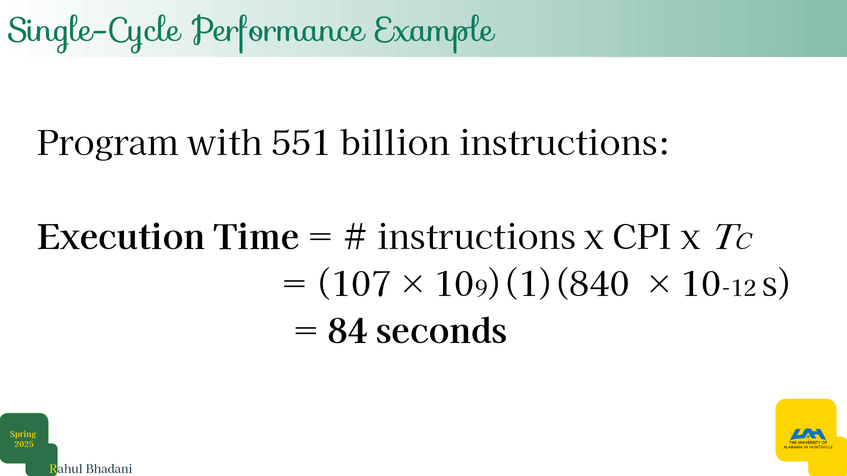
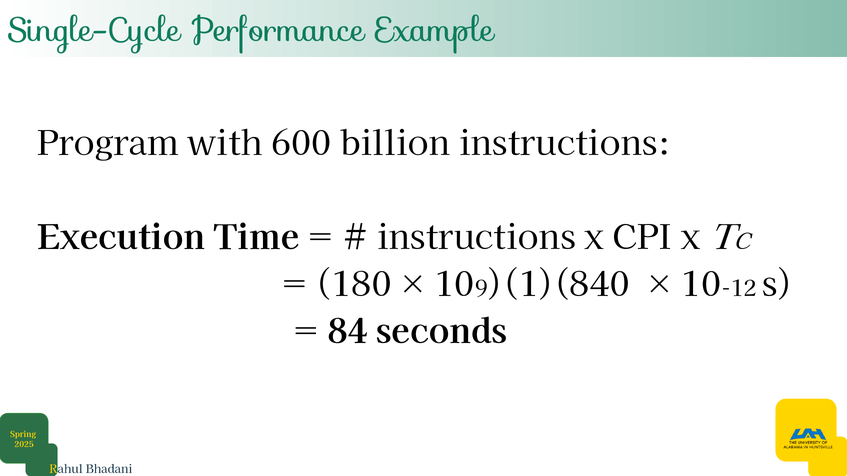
551: 551 -> 600 (301, 144)
107: 107 -> 180 (354, 285)
